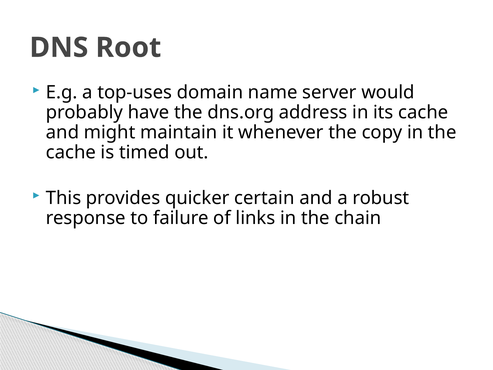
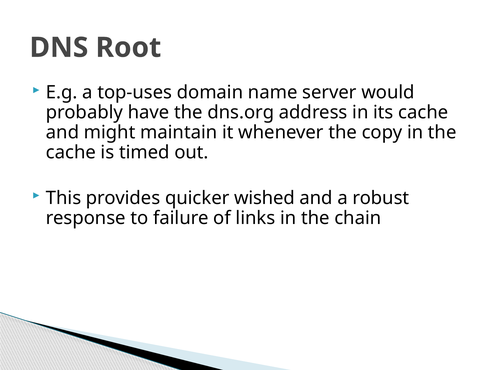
certain: certain -> wished (264, 198)
